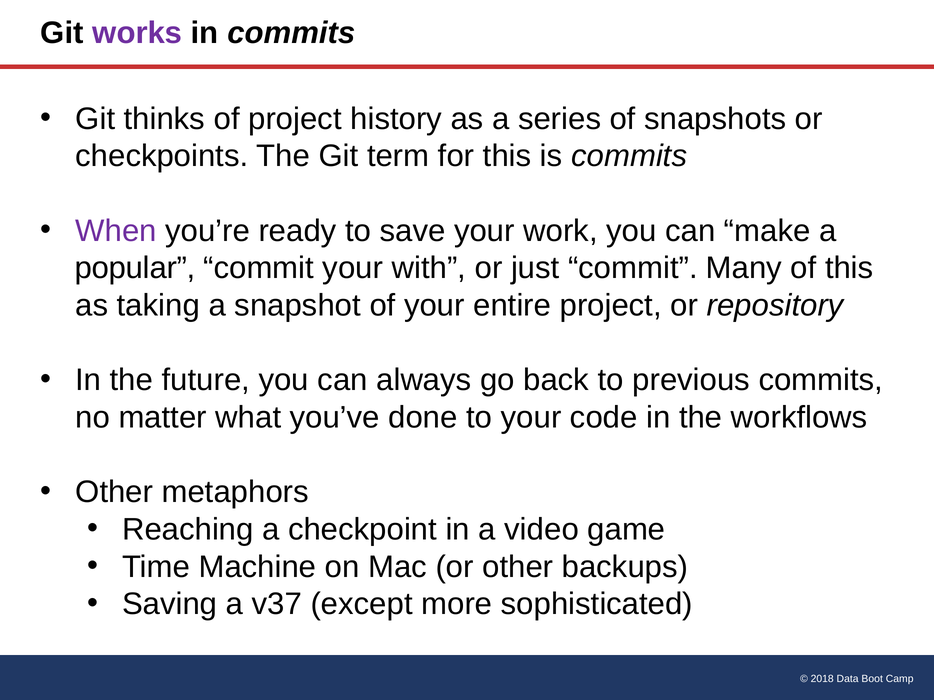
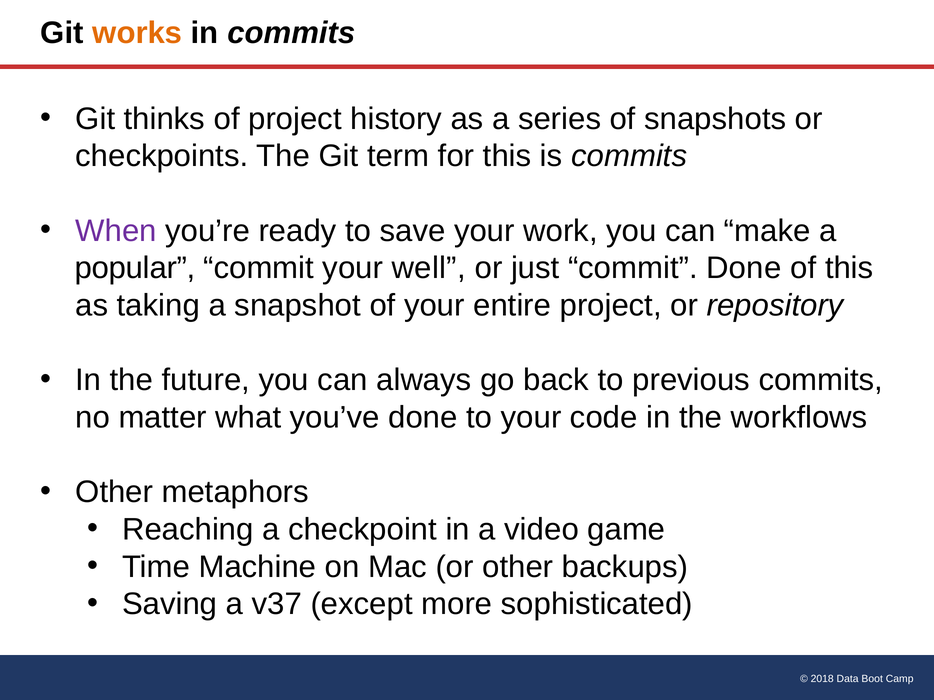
works colour: purple -> orange (137, 33)
with: with -> well (429, 268)
commit Many: Many -> Done (744, 268)
